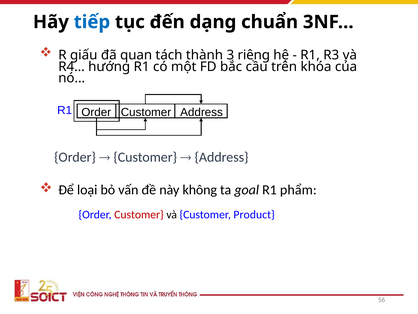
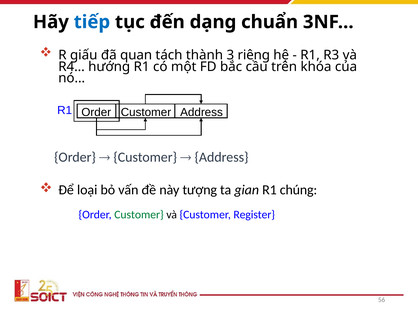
không: không -> tượng (200, 190)
goal: goal -> gian (247, 190)
phẩm: phẩm -> chúng (298, 190)
Customer colour: red -> green (139, 214)
Product: Product -> Register (254, 214)
